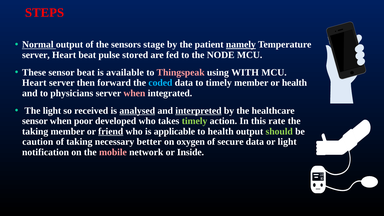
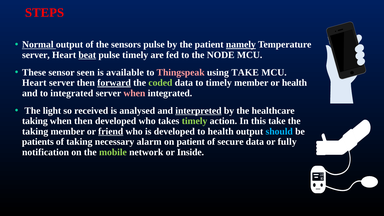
sensors stage: stage -> pulse (154, 44)
beat underline: none -> present (87, 55)
pulse stored: stored -> timely (135, 55)
sensor beat: beat -> seen (86, 72)
using WITH: WITH -> TAKE (245, 72)
forward underline: none -> present (114, 83)
coded colour: light blue -> light green (160, 83)
to physicians: physicians -> integrated (72, 93)
analysed underline: present -> none (137, 111)
sensor: sensor -> taking (35, 121)
when poor: poor -> then (83, 121)
this rate: rate -> take (277, 121)
is applicable: applicable -> developed (174, 131)
should colour: light green -> light blue (279, 131)
caution: caution -> patients (38, 142)
better: better -> alarm (149, 142)
on oxygen: oxygen -> patient (191, 142)
or light: light -> fully (287, 142)
mobile colour: pink -> light green (113, 152)
